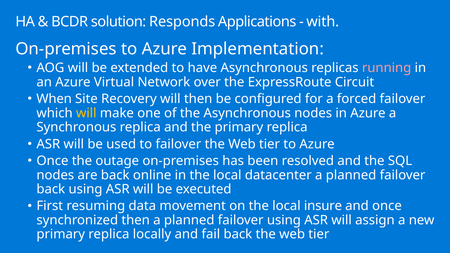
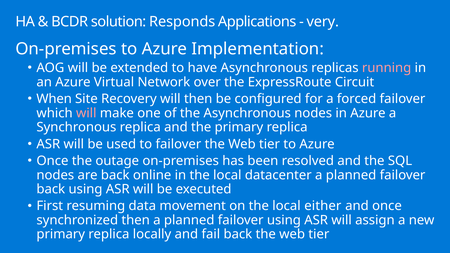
with: with -> very (323, 22)
will colour: yellow -> pink (86, 113)
insure: insure -> either (323, 206)
